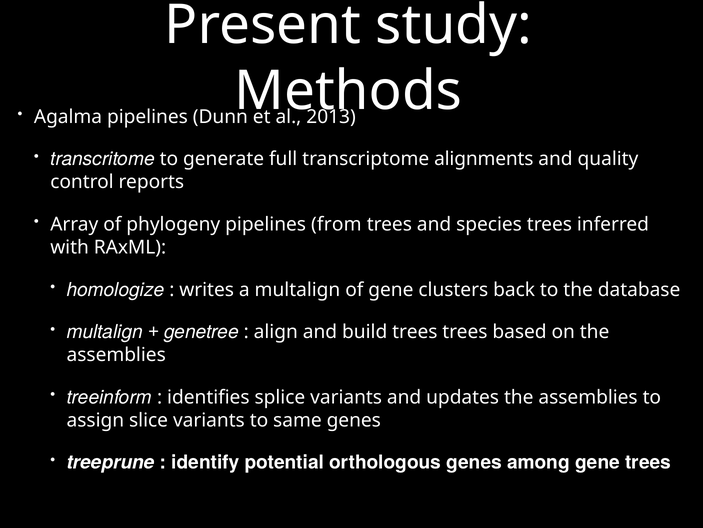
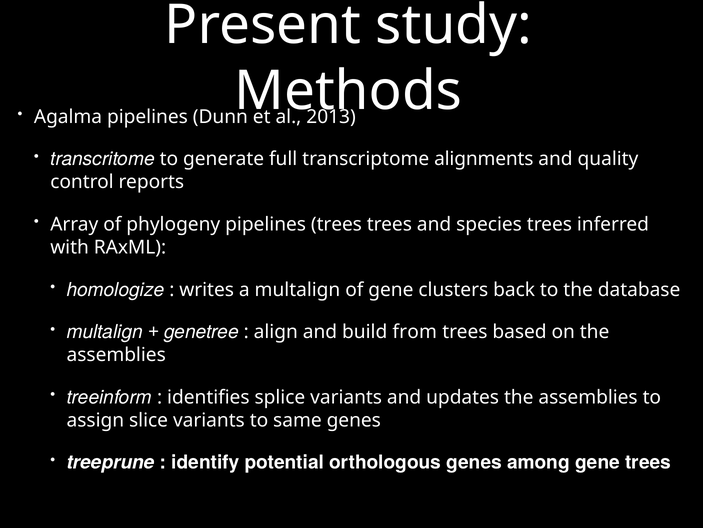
pipelines from: from -> trees (336, 224)
build trees: trees -> from (415, 331)
